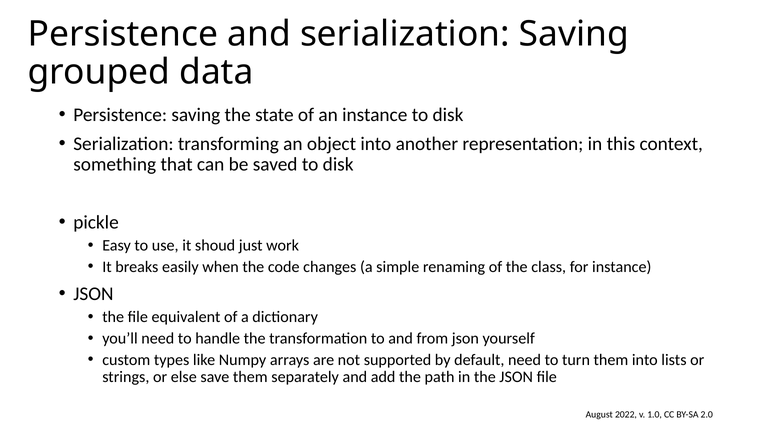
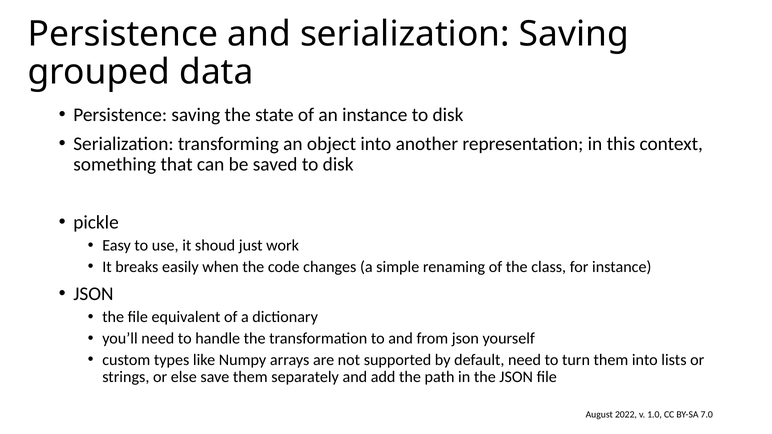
2.0: 2.0 -> 7.0 (707, 415)
